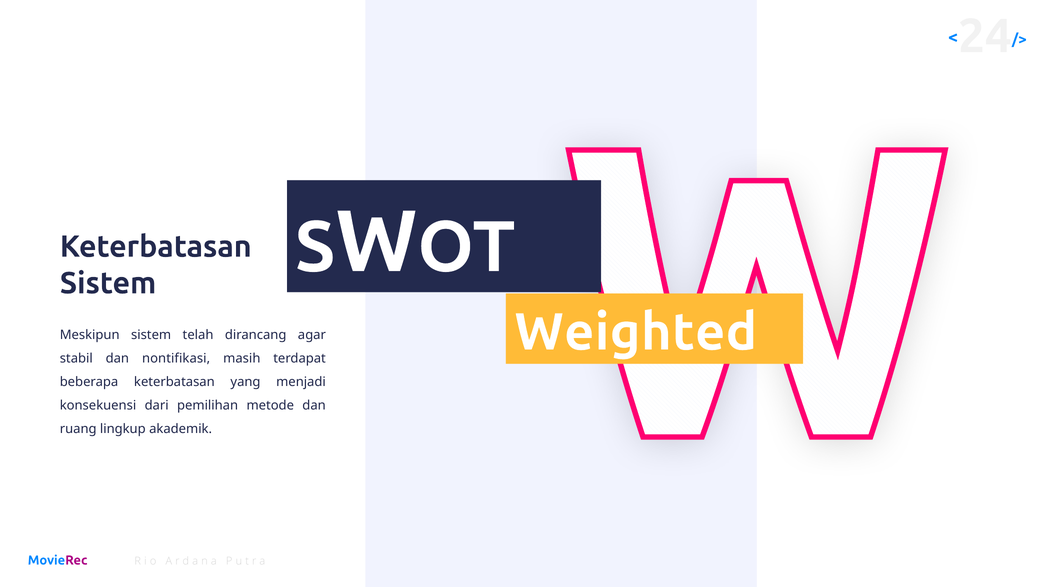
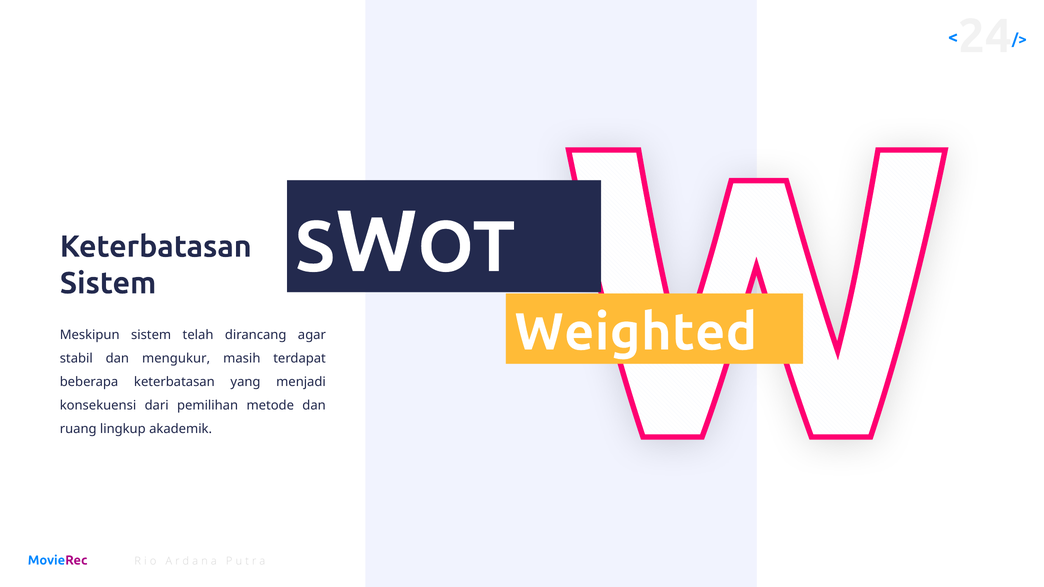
nontifikasi: nontifikasi -> mengukur (176, 359)
